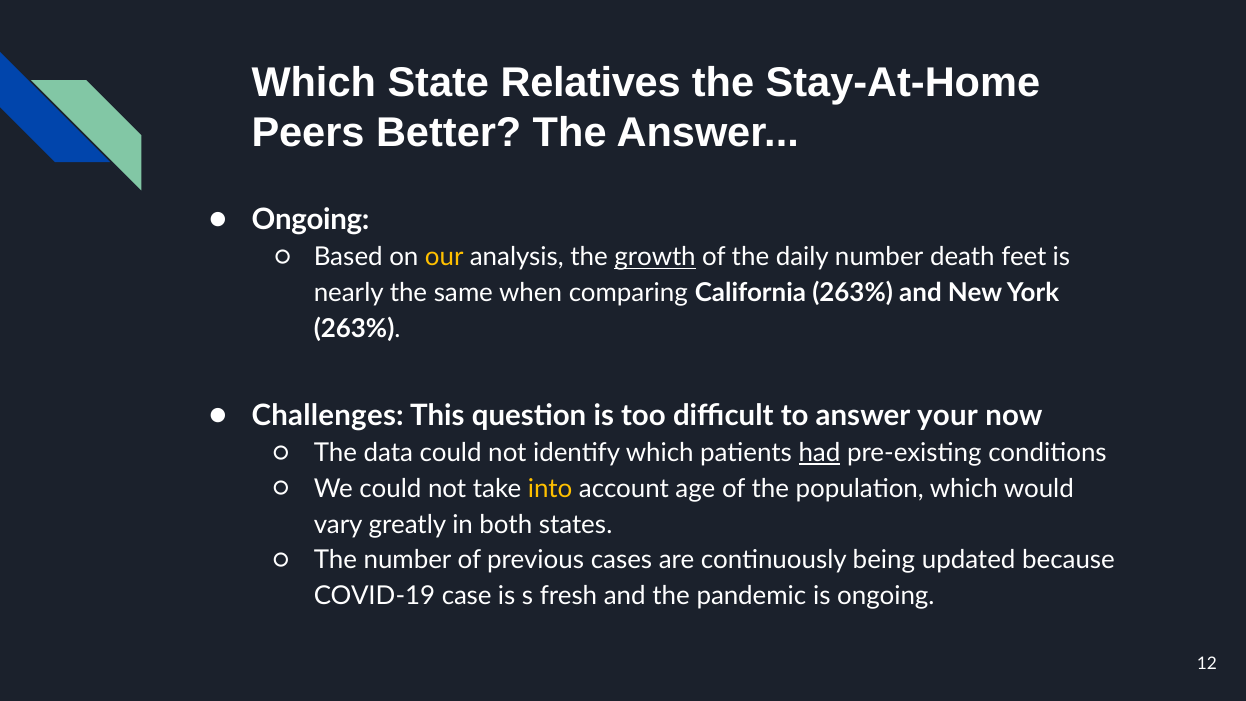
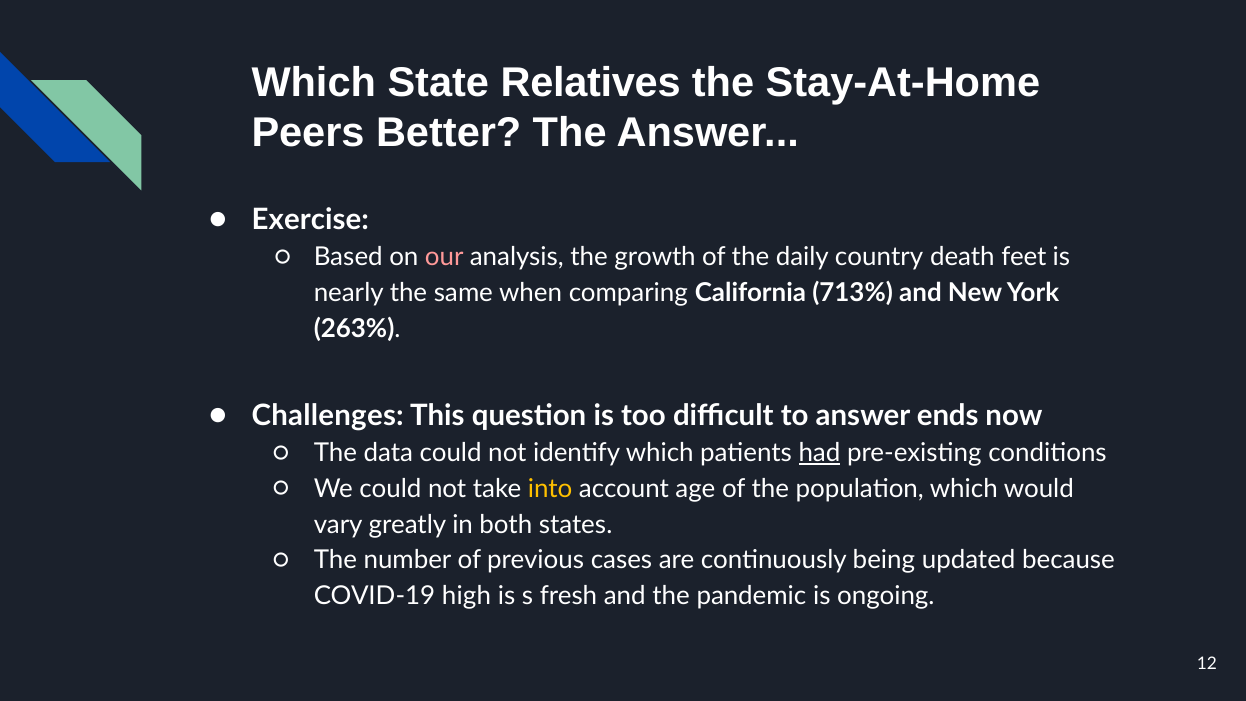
Ongoing: Ongoing -> Exercise (310, 219)
our colour: yellow -> pink (444, 257)
growth underline: present -> none (655, 257)
daily number: number -> country (879, 257)
California 263%: 263% -> 713% (853, 293)
your: your -> ends (948, 415)
case: case -> high (466, 596)
